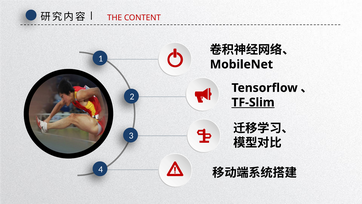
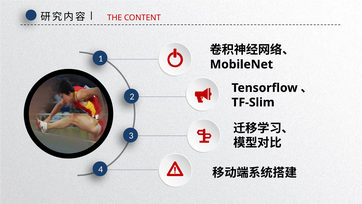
TF-Slim underline: present -> none (253, 102)
